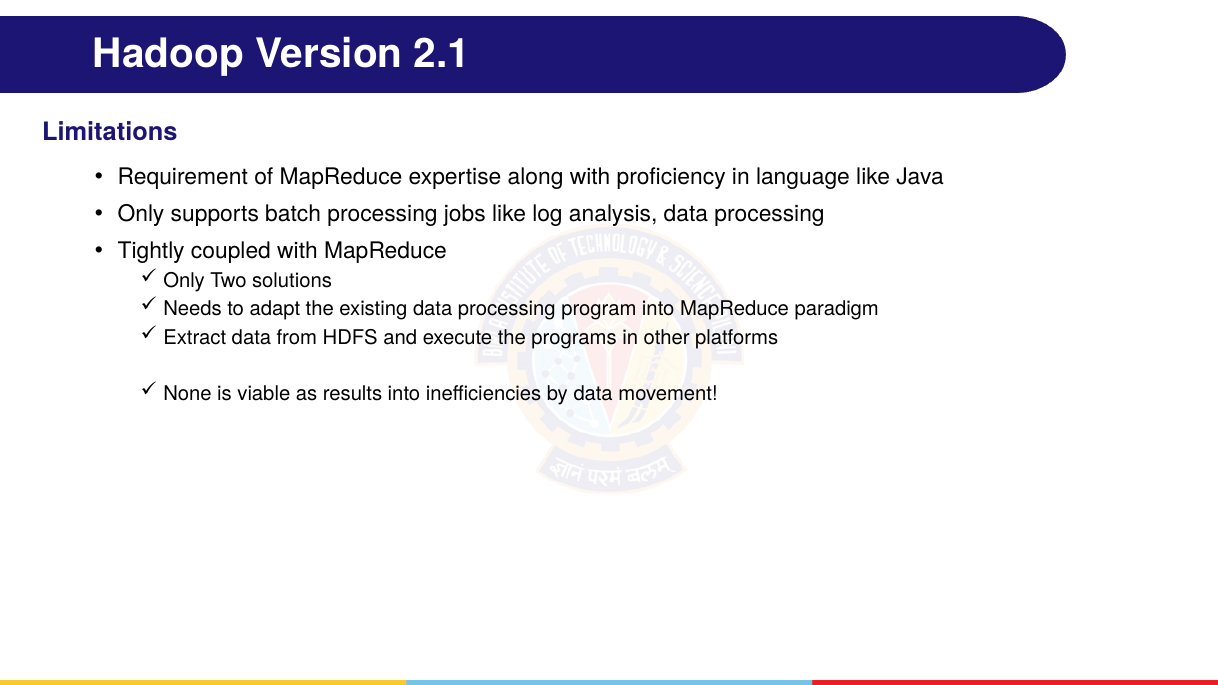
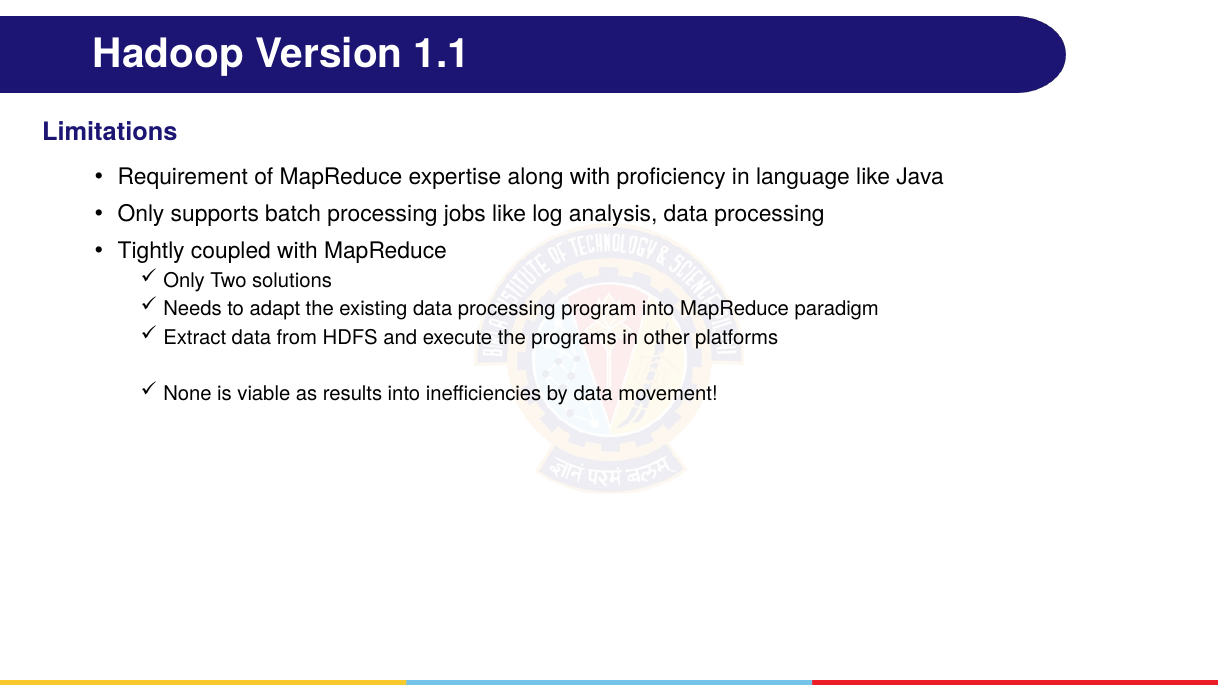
2.1: 2.1 -> 1.1 (442, 54)
